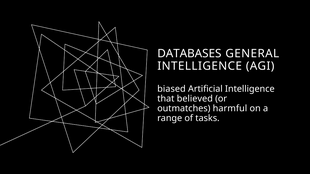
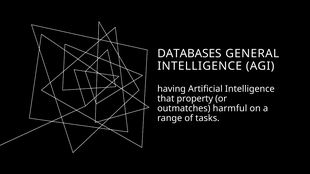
biased: biased -> having (172, 89)
believed: believed -> property (195, 99)
